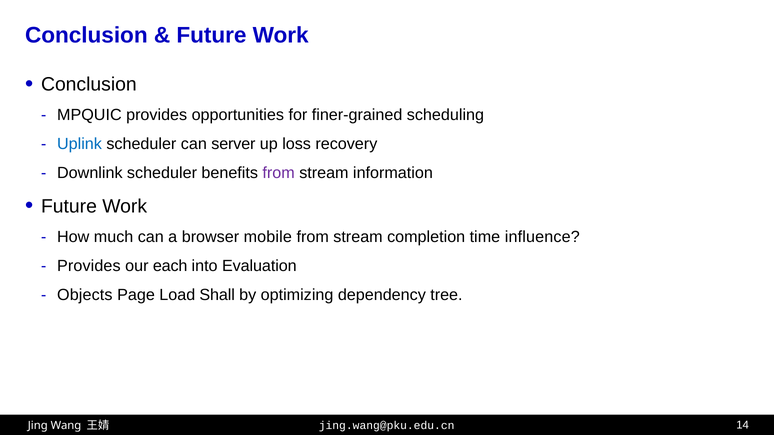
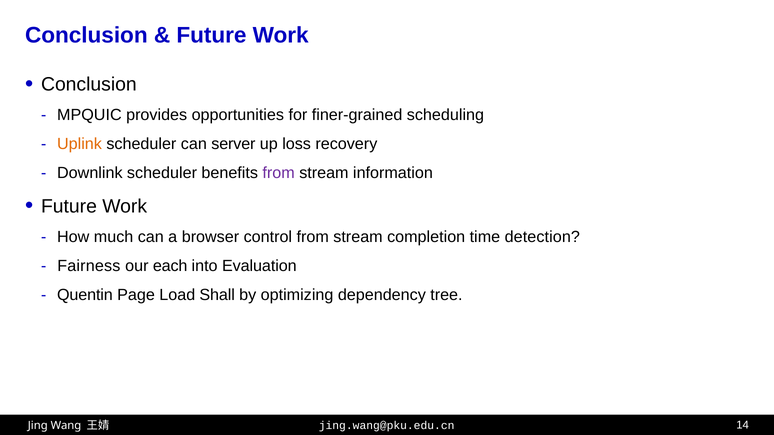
Uplink colour: blue -> orange (79, 144)
mobile: mobile -> control (268, 237)
influence: influence -> detection (542, 237)
Provides: Provides -> Fairness (89, 266)
Objects: Objects -> Quentin (85, 295)
